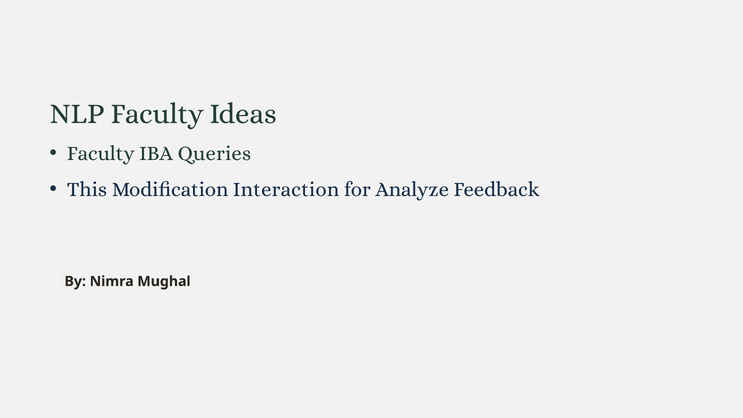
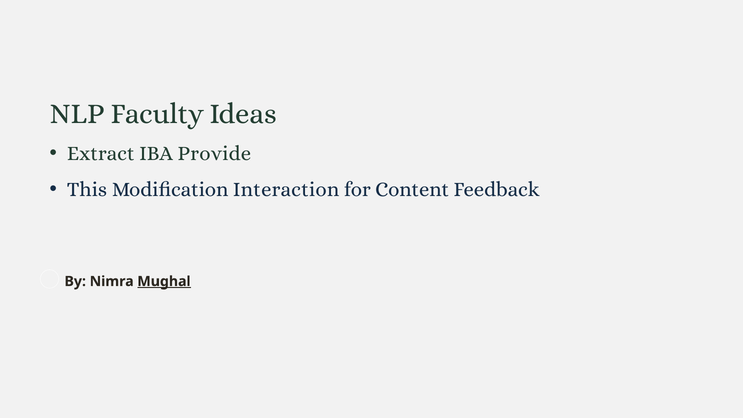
Faculty: Faculty -> Extract (101, 154)
Queries: Queries -> Provide (214, 154)
Analyze: Analyze -> Content (412, 189)
Mughal underline: none -> present (164, 281)
